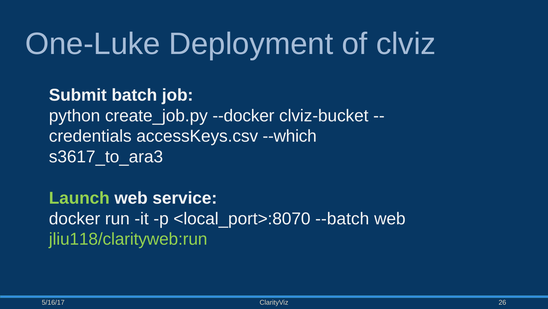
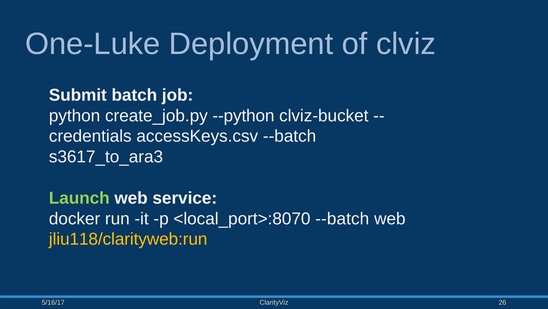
--docker: --docker -> --python (243, 115)
accessKeys.csv --which: --which -> --batch (290, 136)
jliu118/clarityweb:run colour: light green -> yellow (128, 239)
